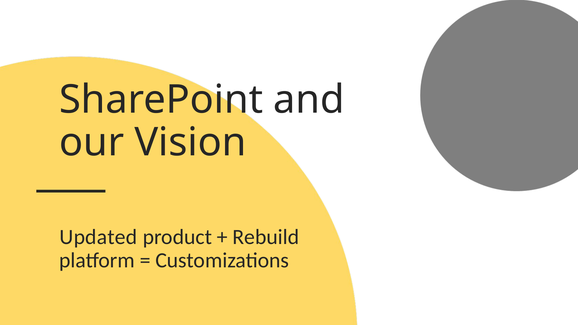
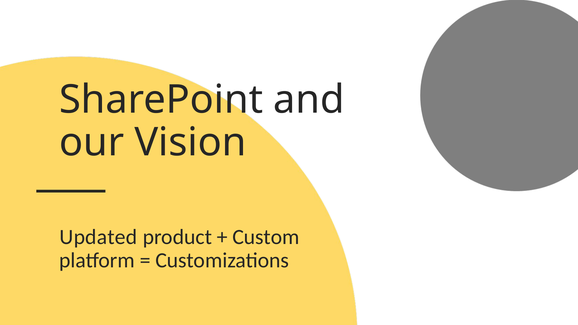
Rebuild: Rebuild -> Custom (266, 237)
